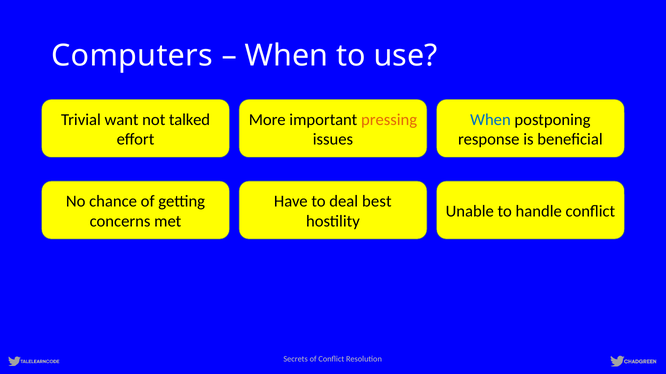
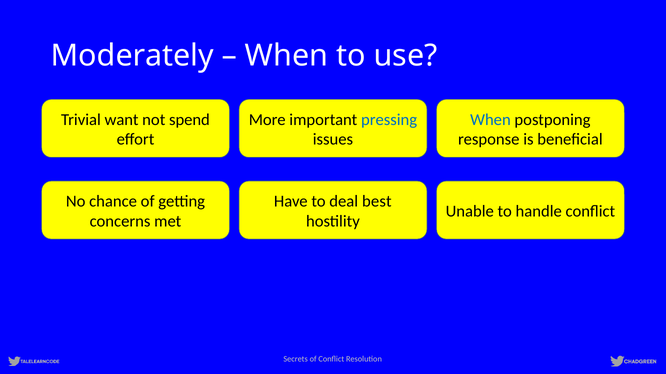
Computers: Computers -> Moderately (132, 56)
talked: talked -> spend (189, 120)
pressing colour: orange -> blue (389, 120)
